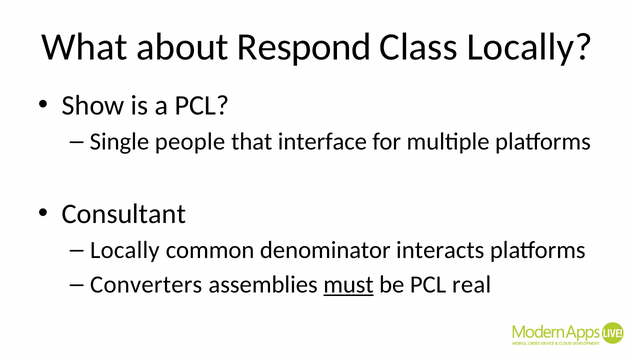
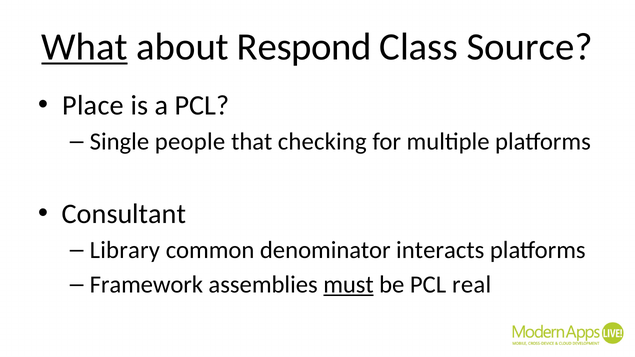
What underline: none -> present (84, 47)
Class Locally: Locally -> Source (530, 47)
Show: Show -> Place (93, 105)
interface: interface -> checking (322, 142)
Locally: Locally -> Library (125, 250)
Converters: Converters -> Framework (146, 285)
